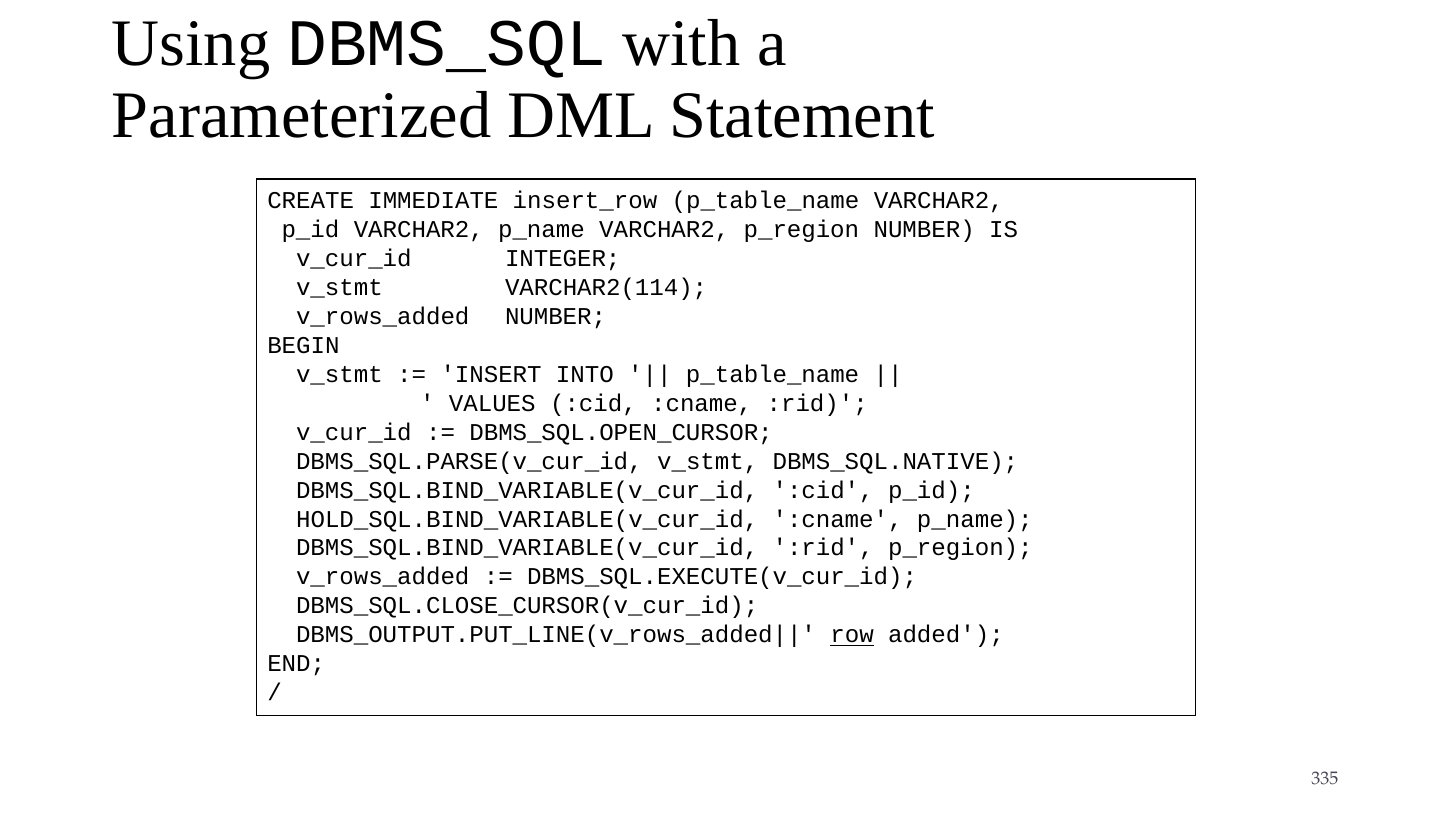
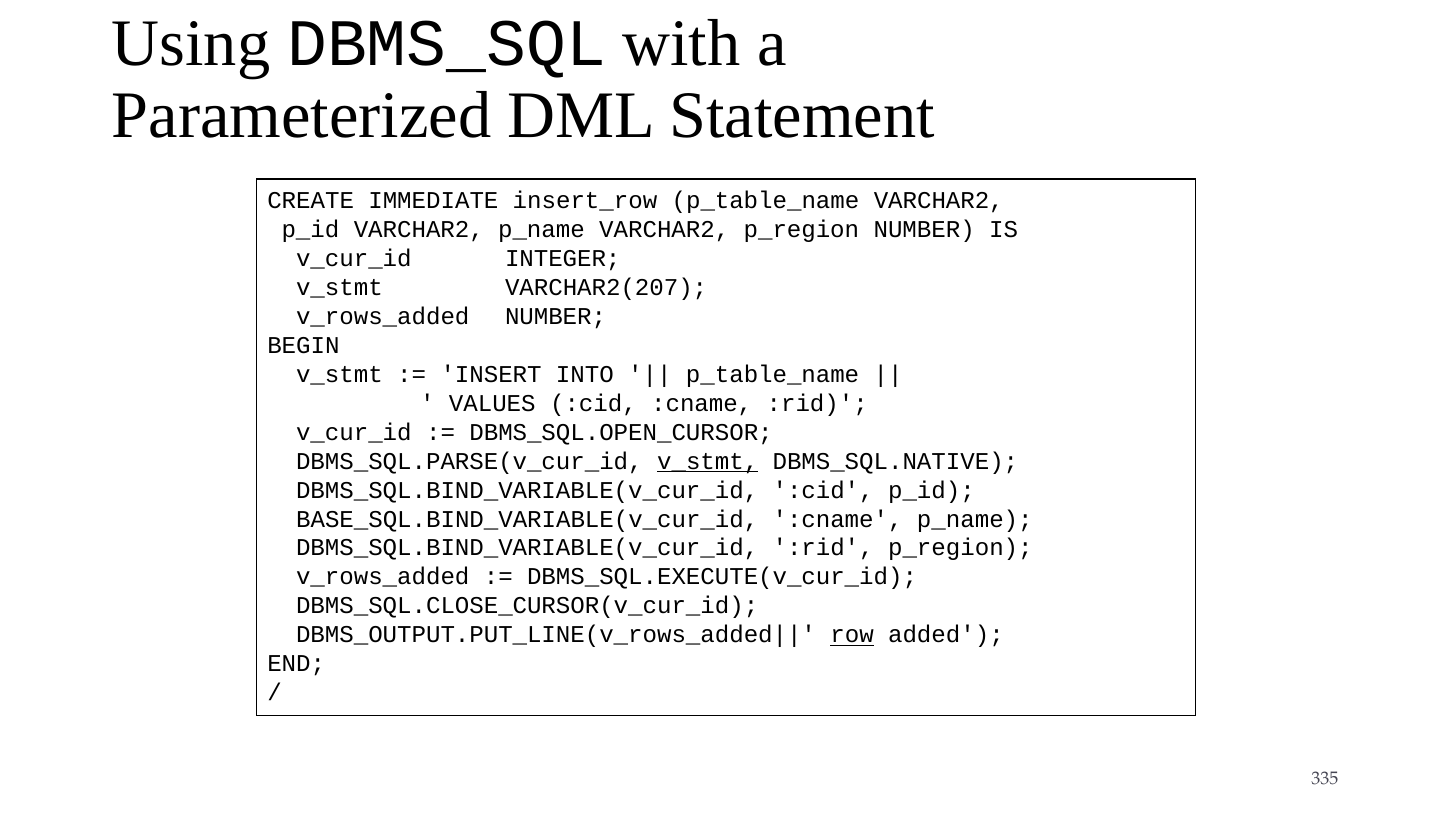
VARCHAR2(114: VARCHAR2(114 -> VARCHAR2(207 (606, 287)
v_stmt underline: none -> present (708, 461)
HOLD_SQL.BIND_VARIABLE(v_cur_id: HOLD_SQL.BIND_VARIABLE(v_cur_id -> BASE_SQL.BIND_VARIABLE(v_cur_id (527, 519)
